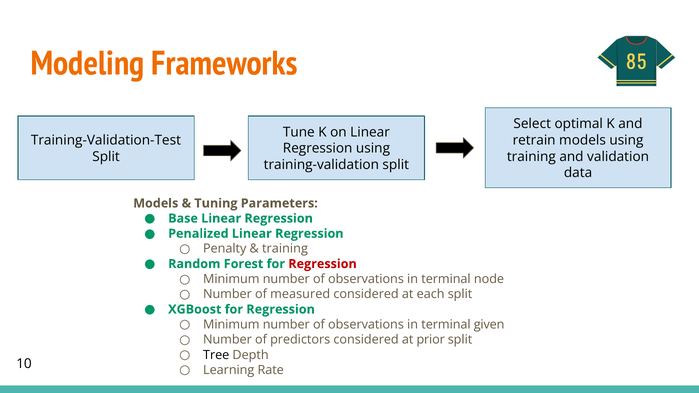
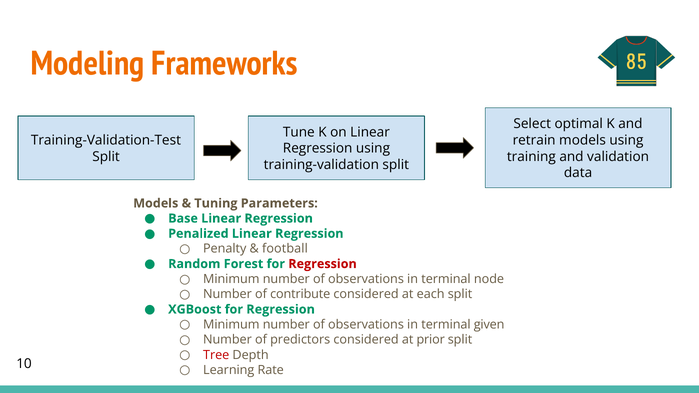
training: training -> football (285, 249)
measured: measured -> contribute (300, 294)
Tree colour: black -> red (216, 355)
